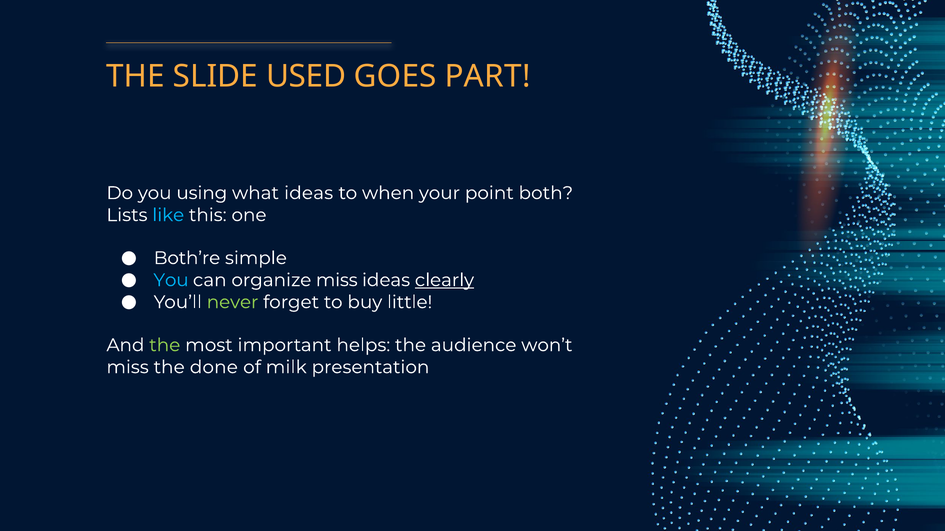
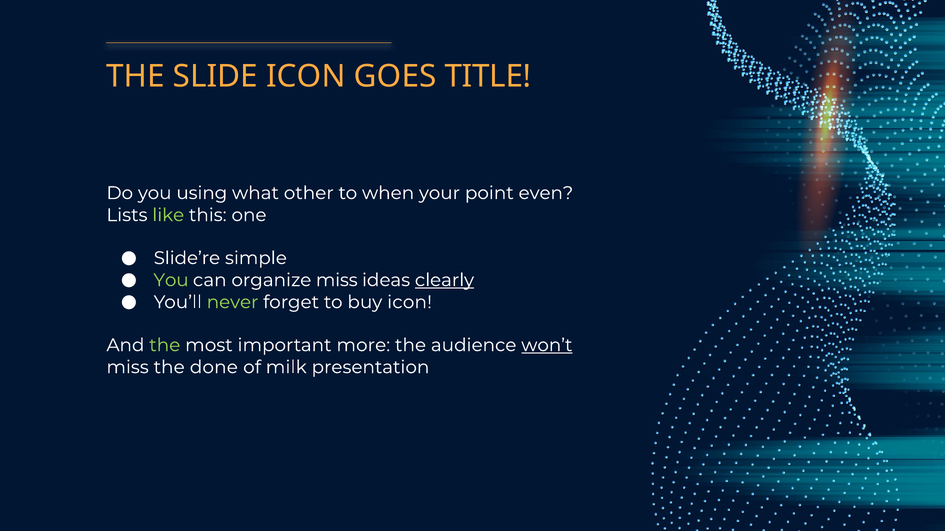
SLIDE USED: USED -> ICON (306, 77)
PART: PART -> TITLE (488, 77)
what ideas: ideas -> other (309, 193)
both: both -> even (546, 193)
like colour: light blue -> light green (168, 215)
Both’re: Both’re -> Slide’re (187, 258)
You colour: light blue -> light green (171, 280)
buy little: little -> icon (410, 302)
helps: helps -> more (363, 346)
won’t underline: none -> present (547, 346)
